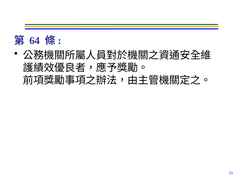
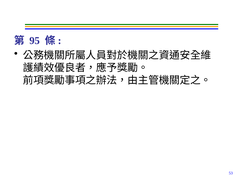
64: 64 -> 95 (35, 41)
